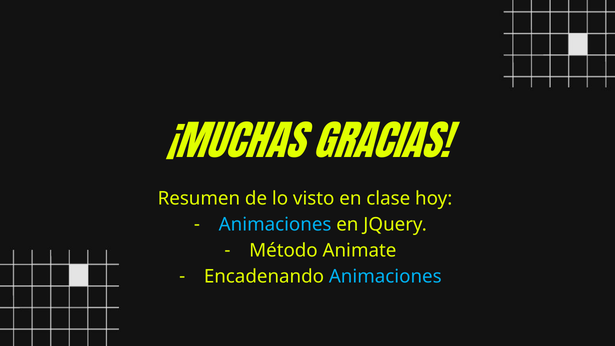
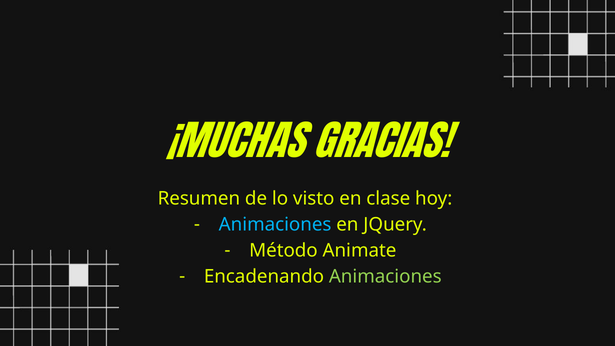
Animaciones colour: light blue -> light green (385, 276)
